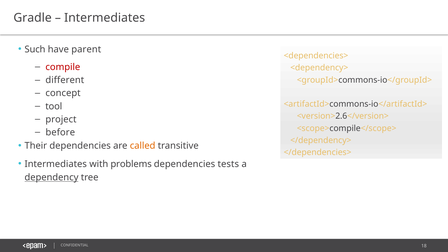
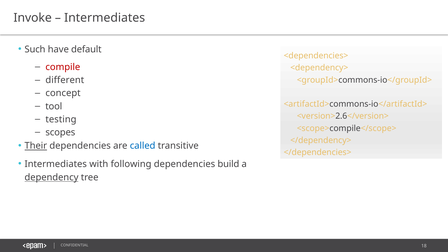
Gradle: Gradle -> Invoke (33, 18)
parent: parent -> default (86, 49)
project: project -> testing (61, 119)
before: before -> scopes (60, 132)
Their underline: none -> present (36, 146)
called colour: orange -> blue (143, 146)
problems: problems -> following (131, 164)
tests: tests -> build (228, 164)
